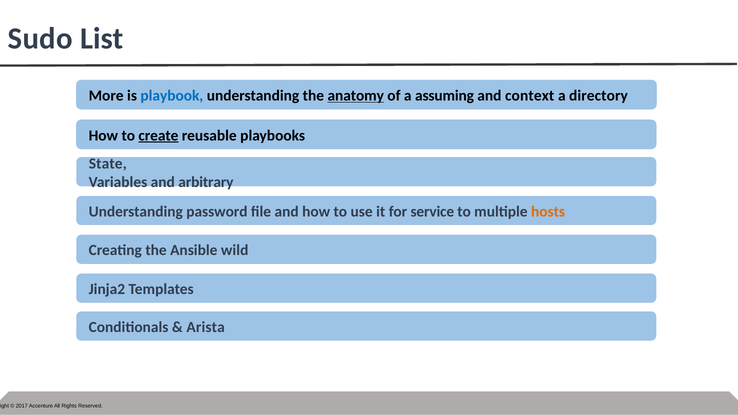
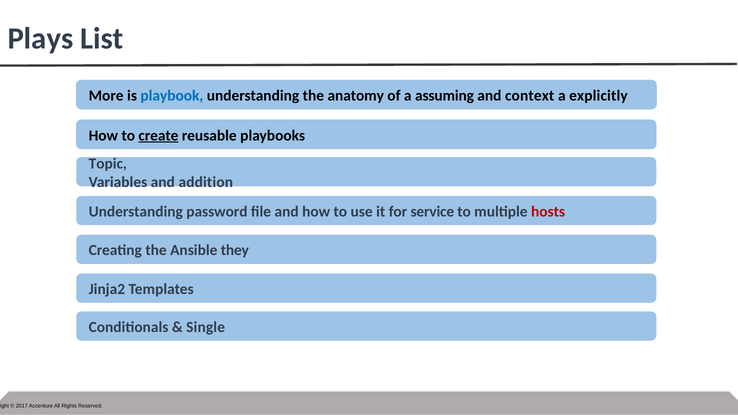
Sudo: Sudo -> Plays (40, 39)
anatomy underline: present -> none (356, 96)
directory: directory -> explicitly (598, 96)
State: State -> Topic (108, 164)
arbitrary: arbitrary -> addition (206, 182)
hosts colour: orange -> red (548, 212)
wild: wild -> they (235, 250)
Arista: Arista -> Single (206, 327)
